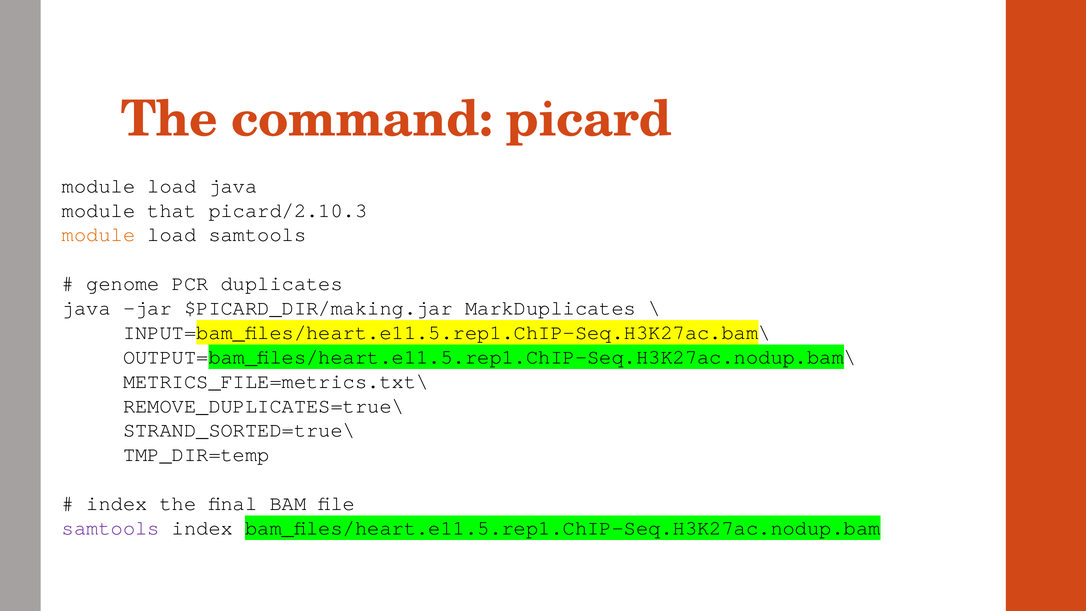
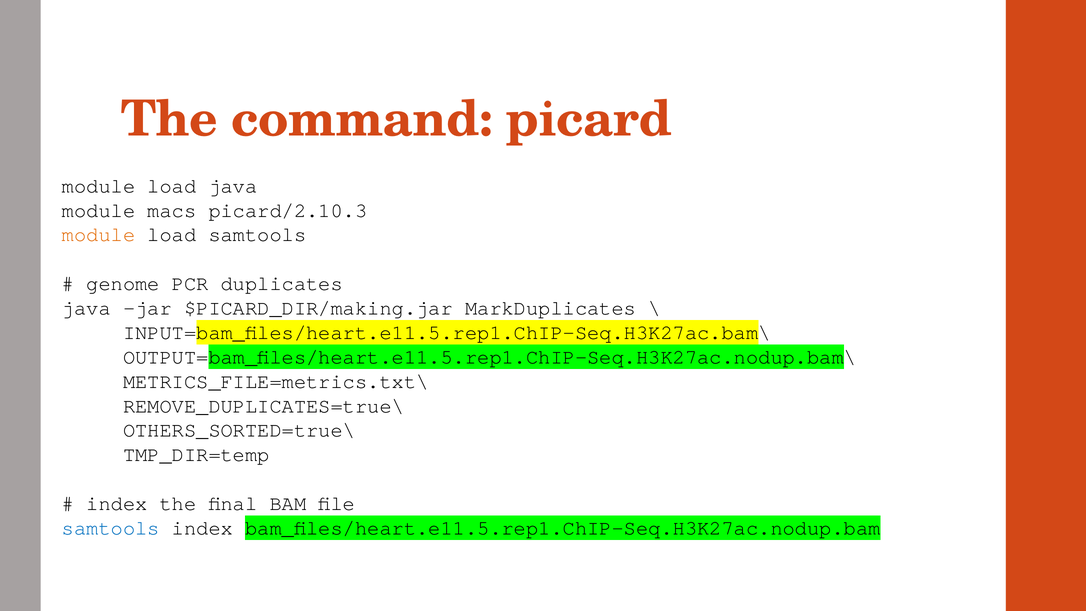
that: that -> macs (172, 210)
STRAND_SORTED=true\: STRAND_SORTED=true\ -> OTHERS_SORTED=true\ (239, 430)
samtools colour: purple -> blue (111, 528)
